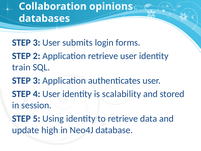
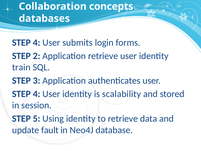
opinions: opinions -> concepts (111, 6)
3: 3 -> 4 (37, 43)
high: high -> fault (50, 130)
